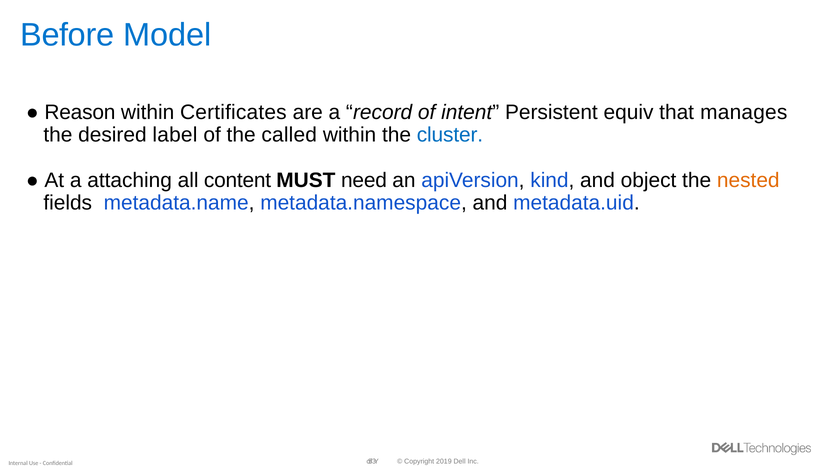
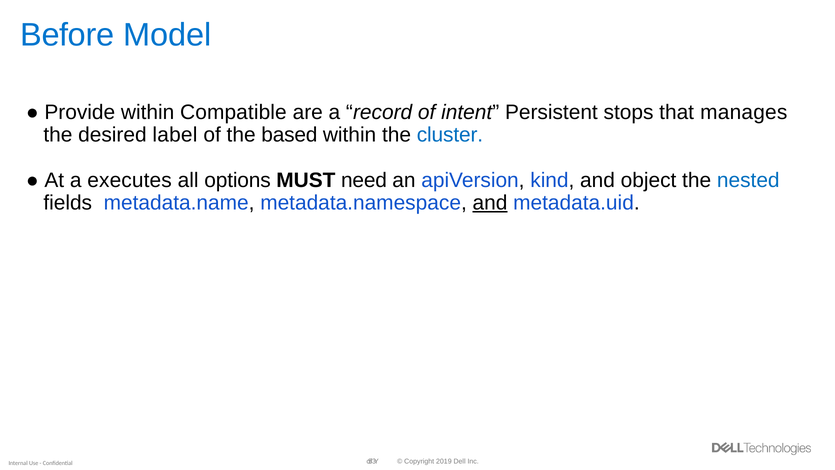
Reason: Reason -> Provide (80, 112)
Certificates: Certificates -> Compatible (233, 112)
equiv: equiv -> stops (629, 112)
called: called -> based (289, 135)
attaching: attaching -> executes (130, 180)
content: content -> options (238, 180)
nested colour: orange -> blue (748, 180)
and underline: none -> present (490, 203)
